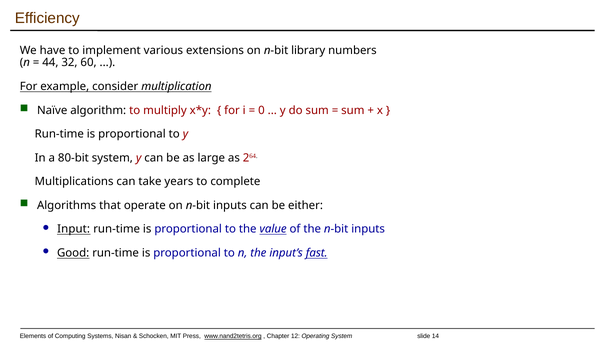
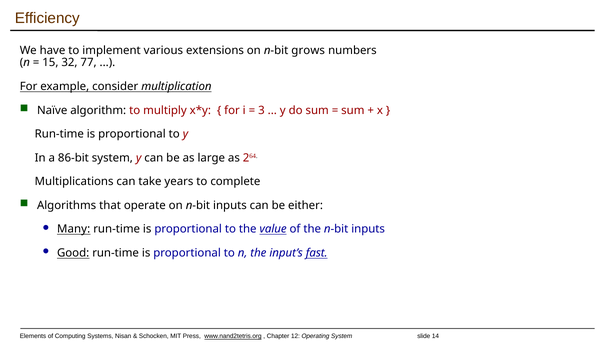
library: library -> grows (308, 50)
44: 44 -> 15 (50, 63)
60: 60 -> 77 (89, 63)
0: 0 -> 3 (261, 110)
80-bit: 80-bit -> 86-bit (73, 158)
Input: Input -> Many (74, 229)
